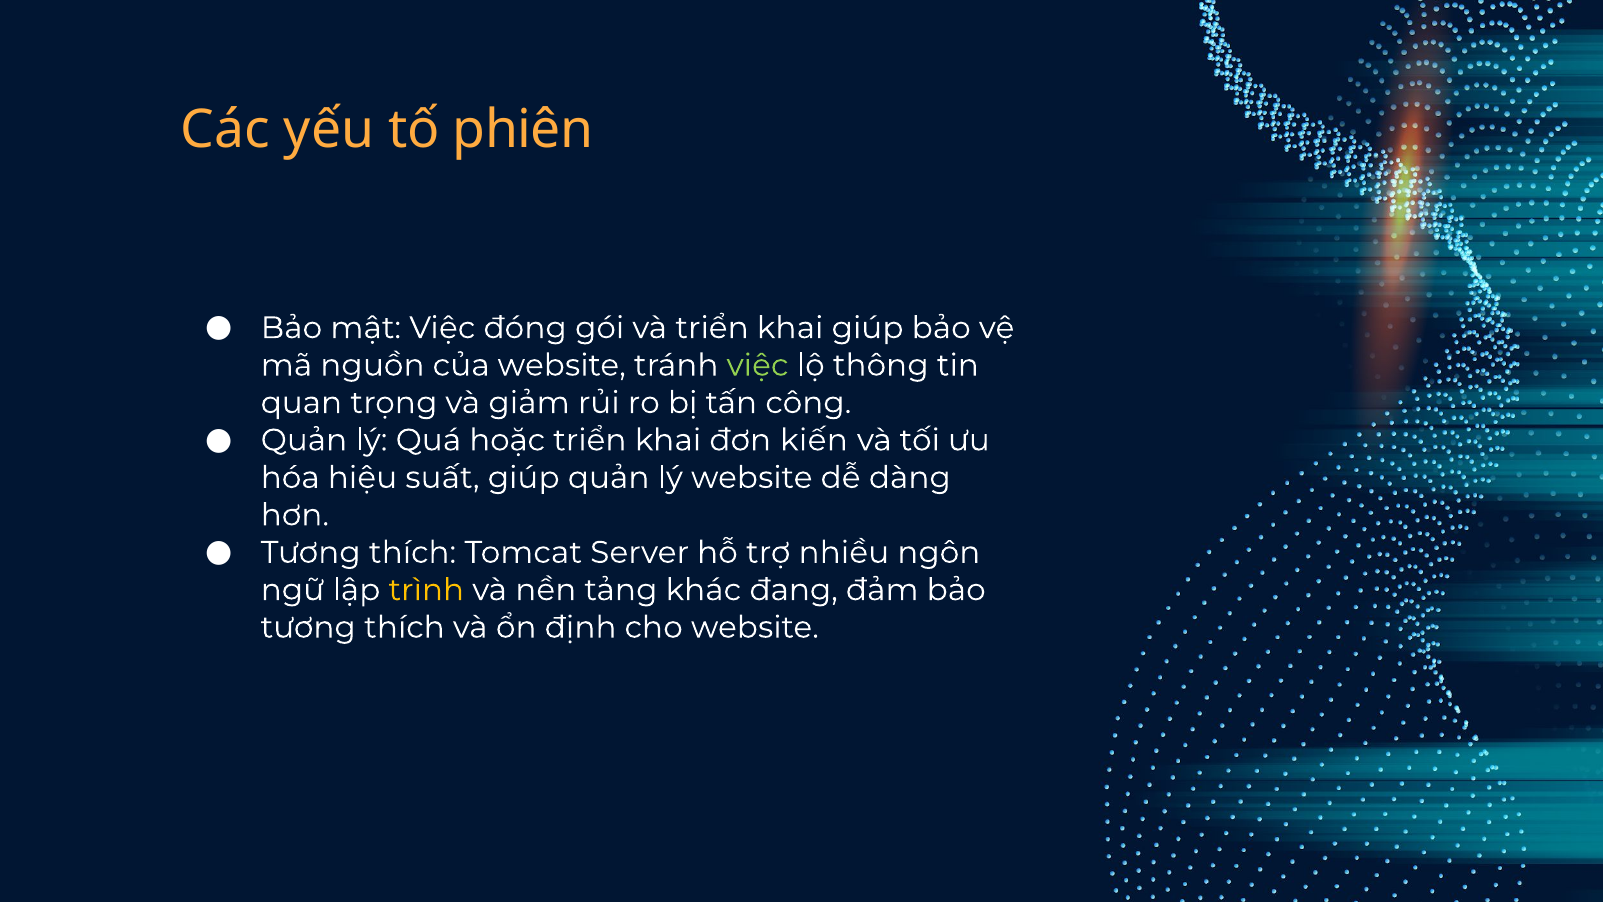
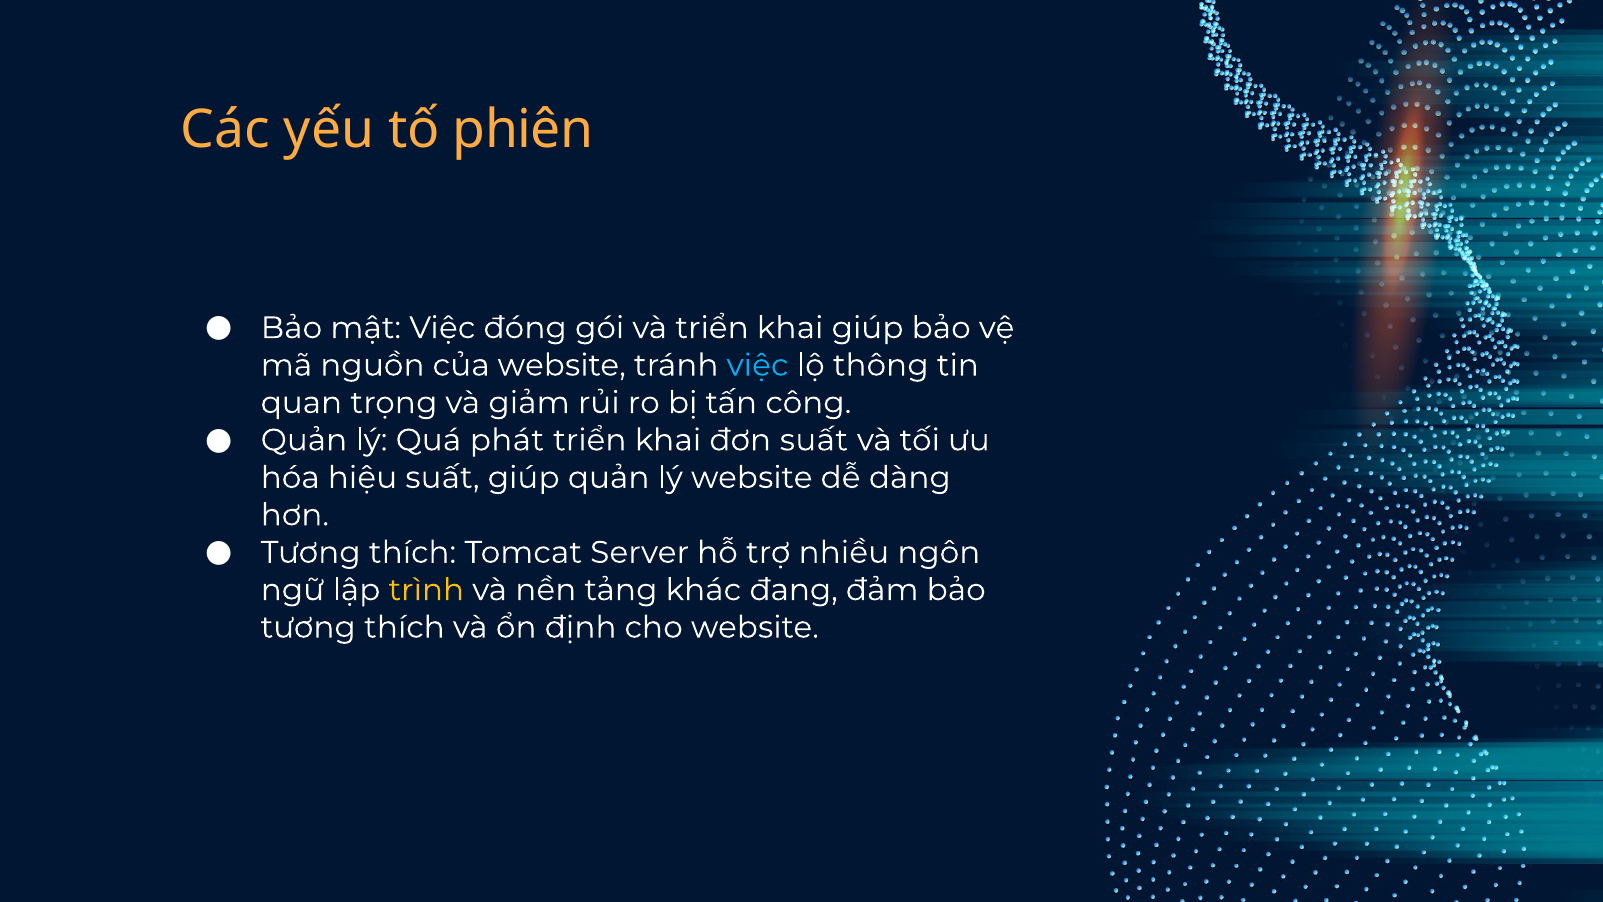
việc colour: light green -> light blue (758, 365)
hoặc: hoặc -> phát (507, 440)
đơn kiến: kiến -> suất (814, 440)
